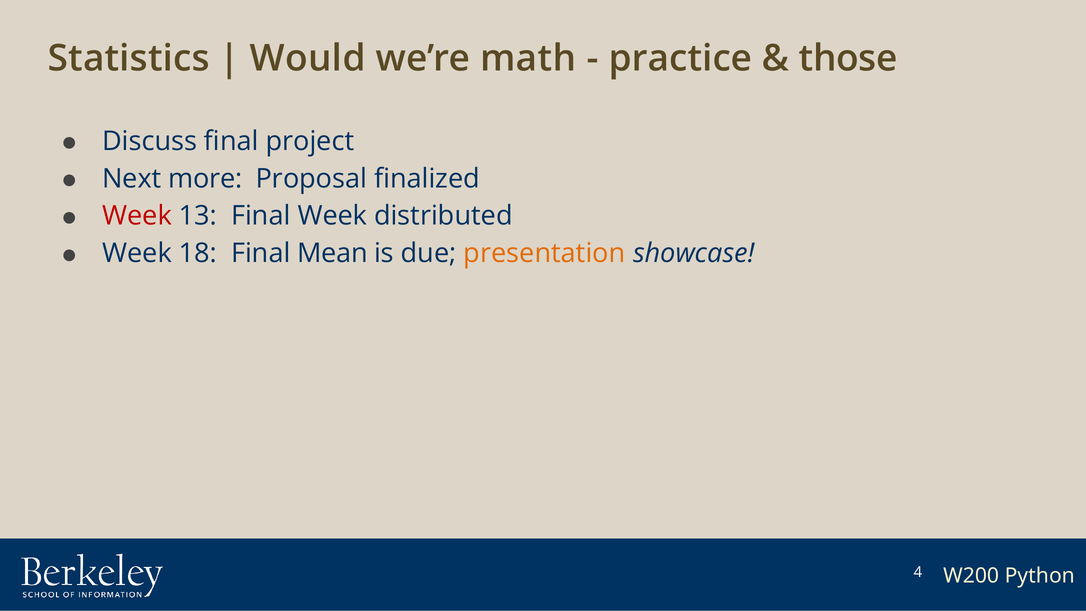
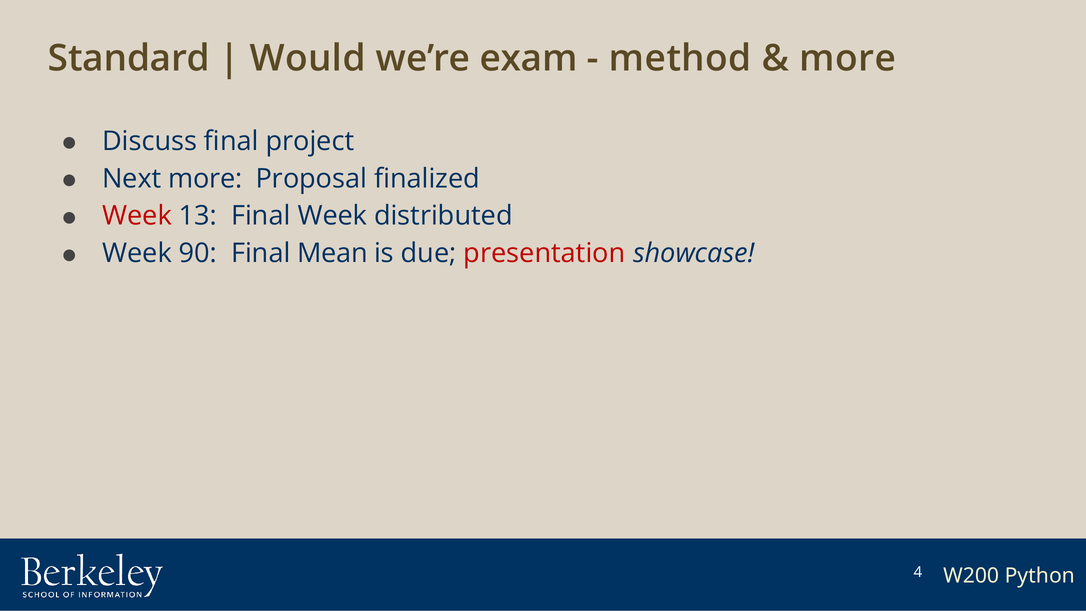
Statistics: Statistics -> Standard (129, 58)
math: math -> exam (529, 58)
practice: practice -> method (680, 58)
those: those -> more (848, 58)
18: 18 -> 90 (198, 253)
presentation colour: orange -> red (544, 253)
